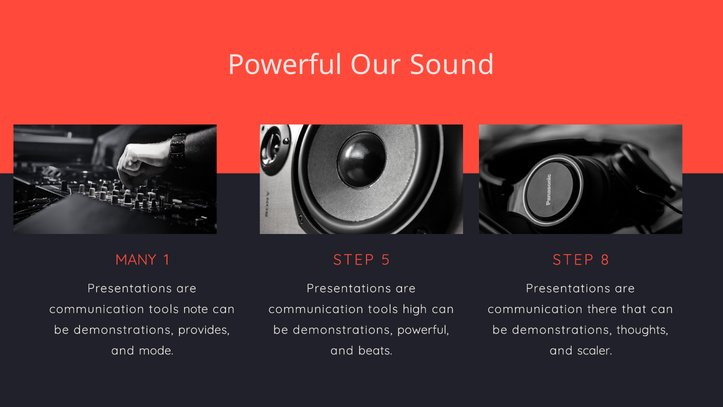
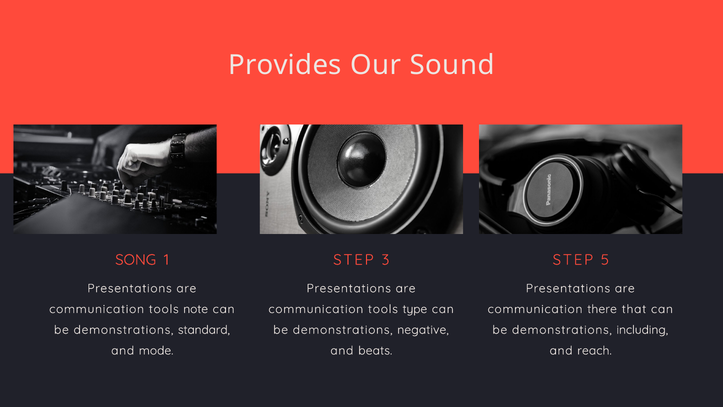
Powerful: Powerful -> Provides (285, 65)
MANY: MANY -> SONG (136, 260)
5: 5 -> 3 (385, 260)
8: 8 -> 5 (605, 260)
high: high -> type (415, 309)
provides: provides -> standard (204, 330)
demonstrations powerful: powerful -> negative (423, 330)
thoughts: thoughts -> including (642, 330)
scaler: scaler -> reach (594, 350)
